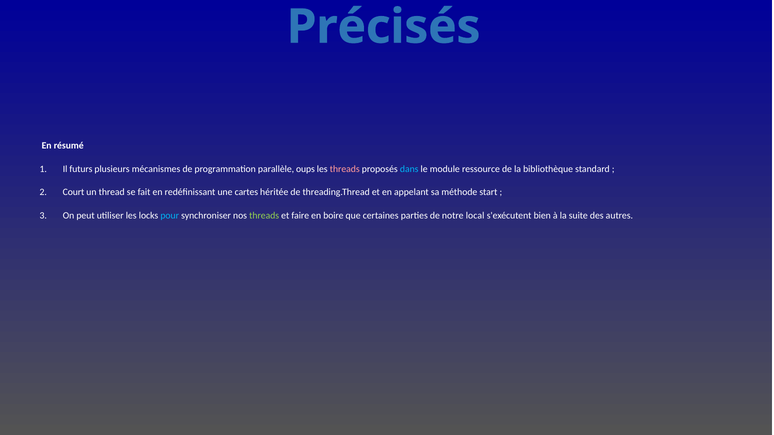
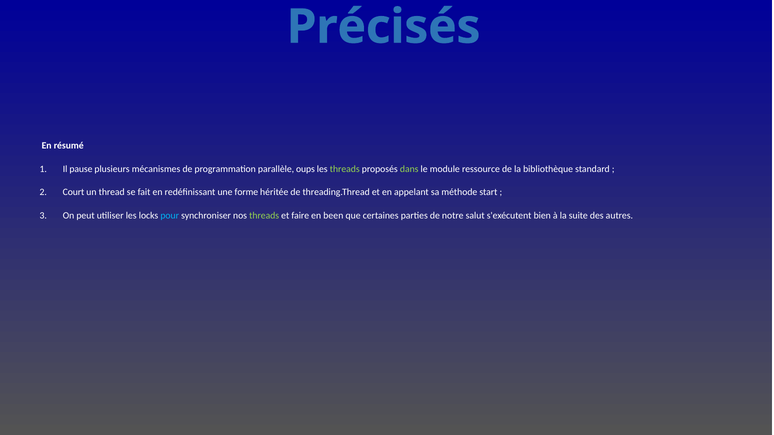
futurs: futurs -> pause (81, 169)
threads colour: pink -> light green (345, 169)
dans colour: light blue -> light green (409, 169)
cartes: cartes -> forme (246, 192)
boire: boire -> been (333, 216)
local: local -> salut (475, 216)
